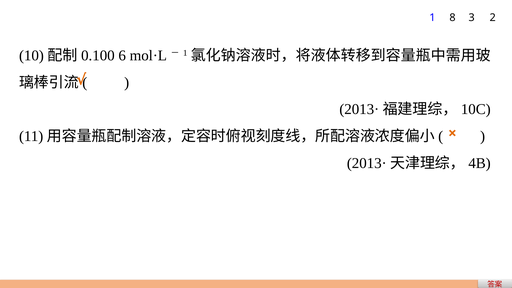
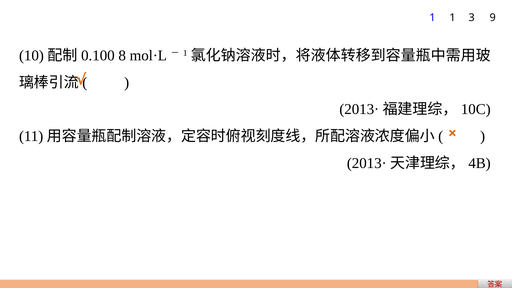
1 8: 8 -> 1 (453, 18)
2: 2 -> 9 (493, 18)
6: 6 -> 8 (122, 56)
